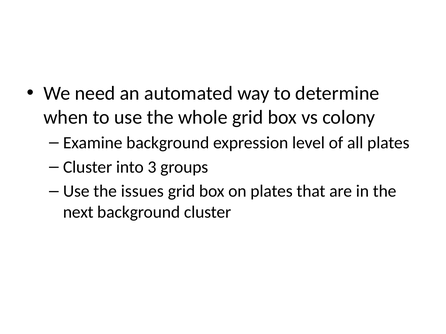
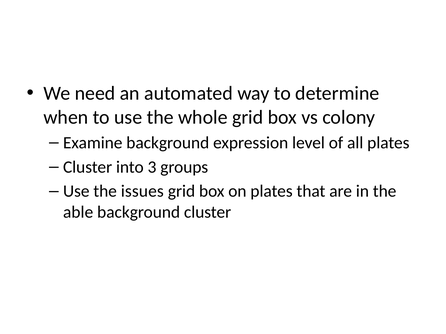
next: next -> able (78, 212)
